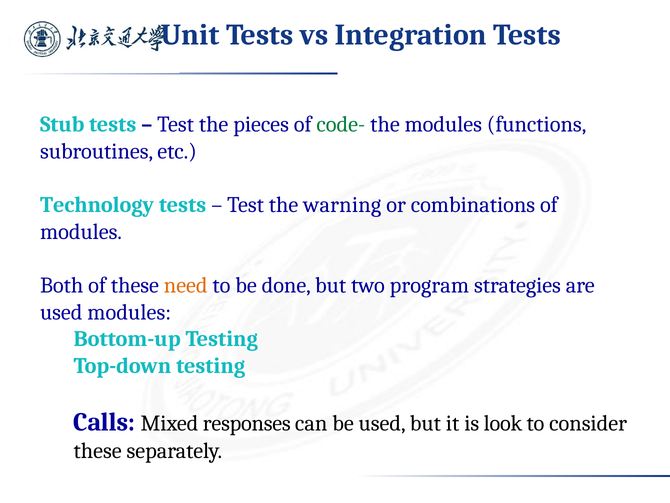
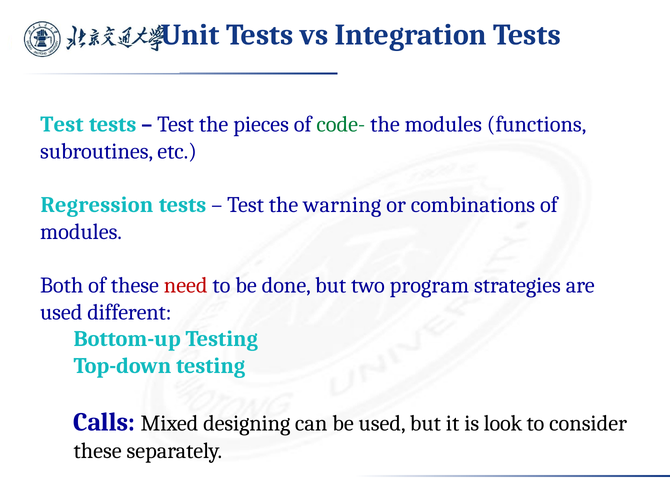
Stub: Stub -> Test (62, 124)
Technology: Technology -> Regression (97, 205)
need colour: orange -> red (186, 285)
used modules: modules -> different (129, 312)
responses: responses -> designing (247, 423)
